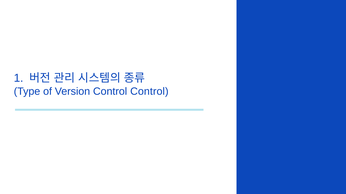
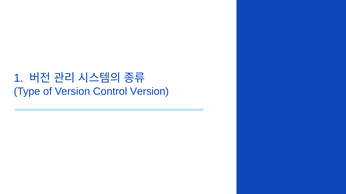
Control Control: Control -> Version (149, 92)
